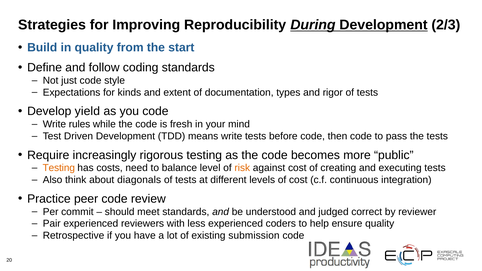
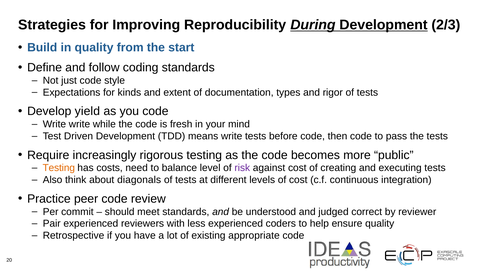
Write rules: rules -> write (79, 124)
risk colour: orange -> purple (242, 168)
submission: submission -> appropriate (254, 236)
